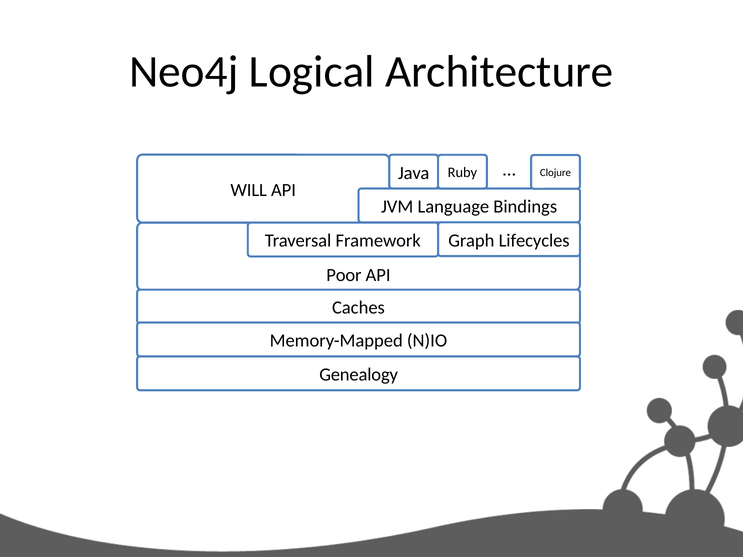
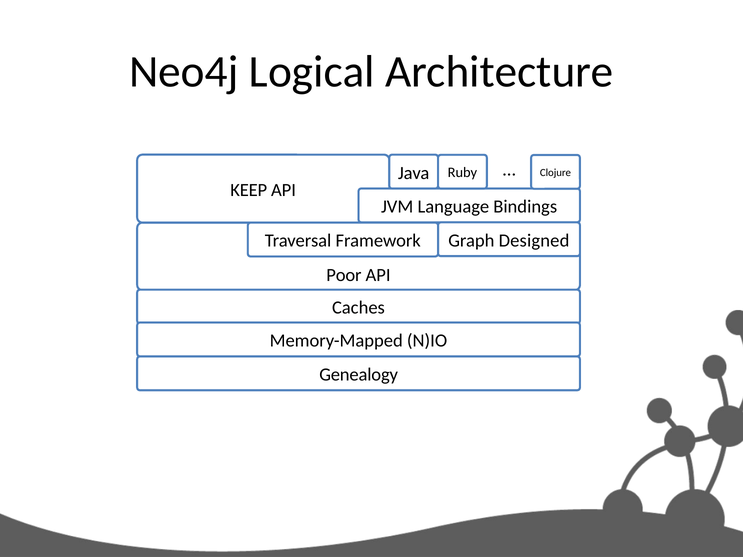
WILL: WILL -> KEEP (249, 190)
Lifecycles: Lifecycles -> Designed (534, 241)
